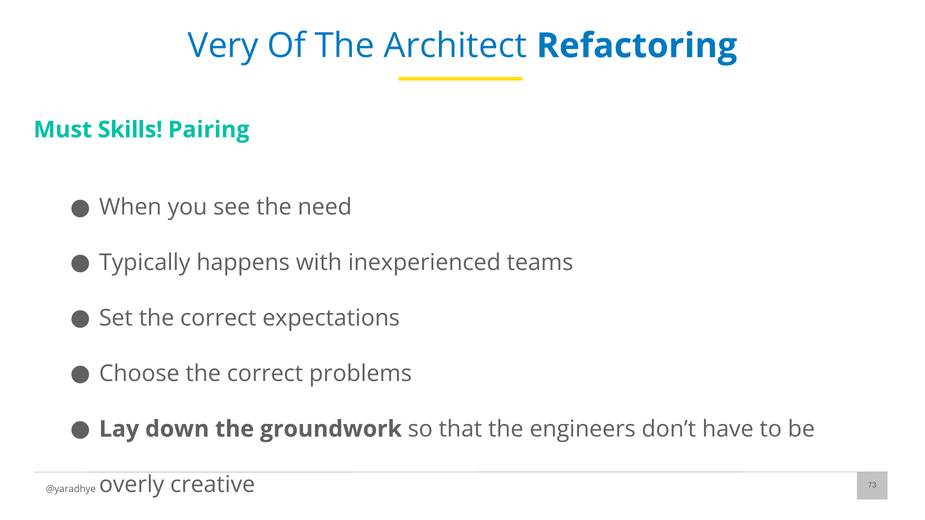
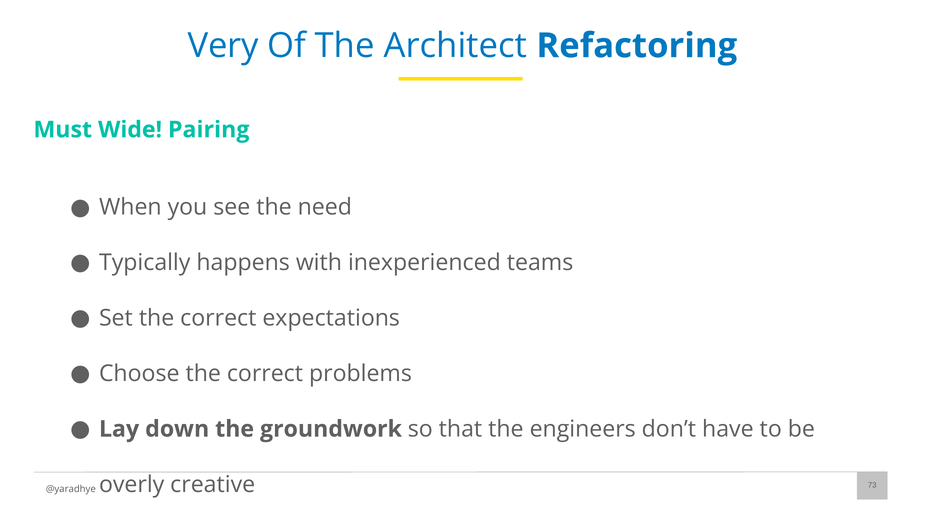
Skills: Skills -> Wide (130, 130)
